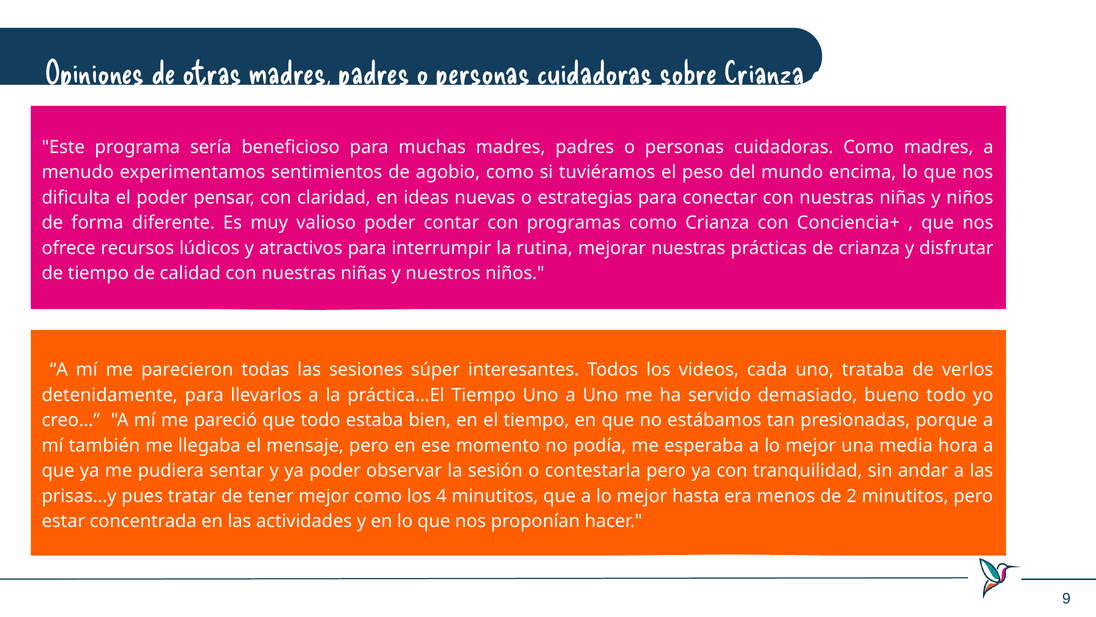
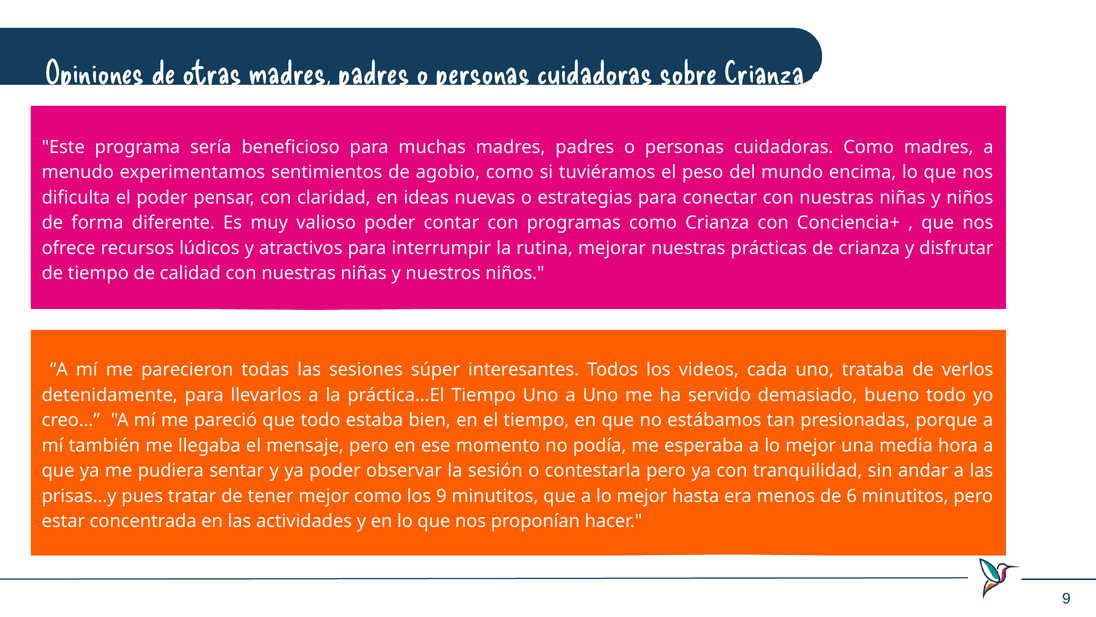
los 4: 4 -> 9 (441, 496)
2: 2 -> 6 (852, 496)
